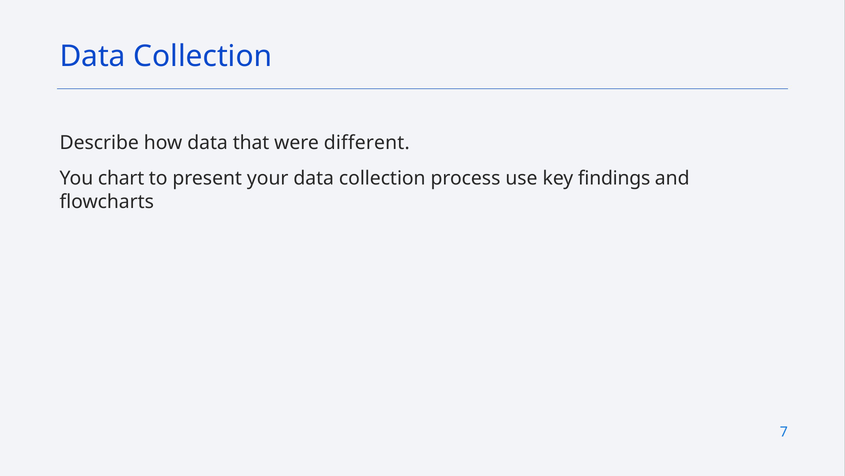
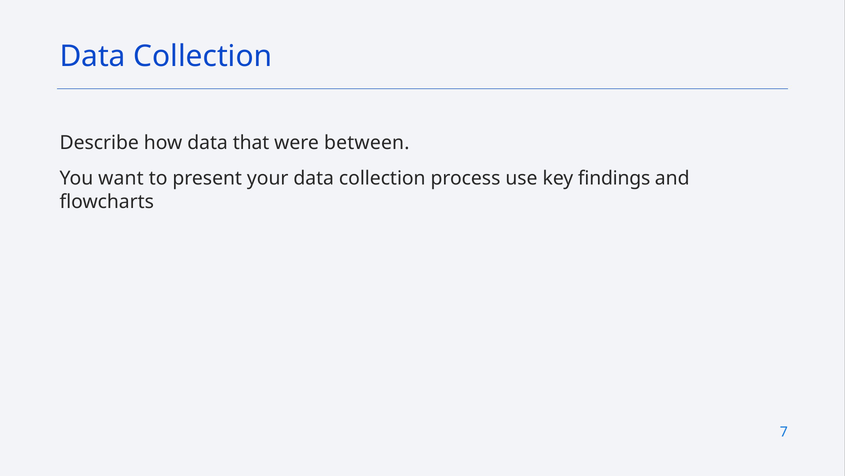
different: different -> between (367, 143)
chart: chart -> want (121, 178)
